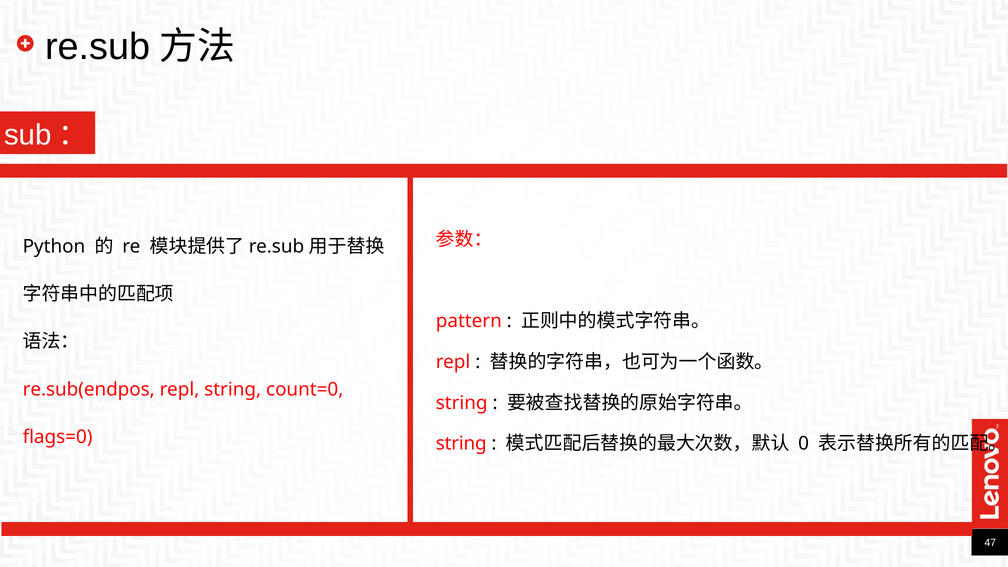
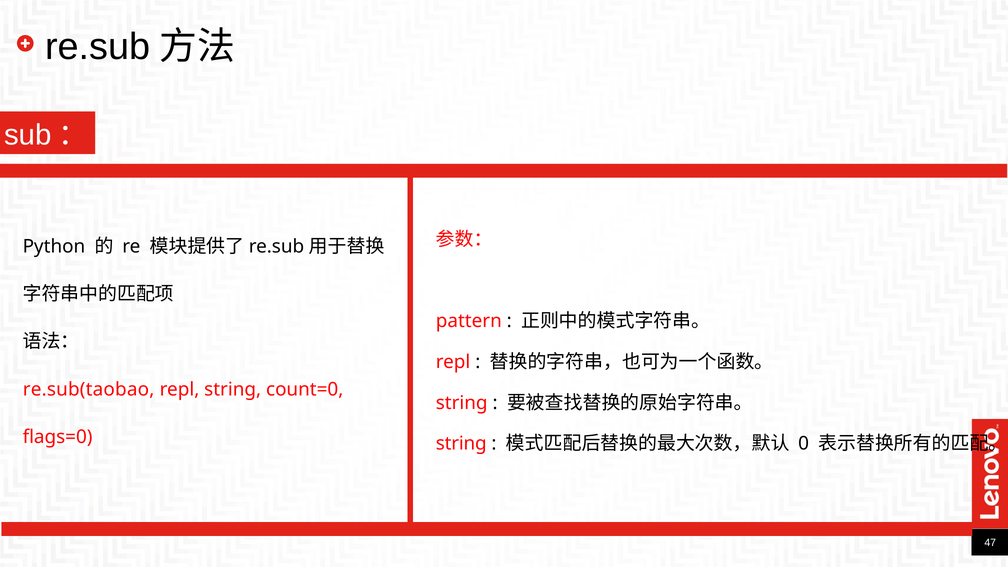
re.sub(endpos: re.sub(endpos -> re.sub(taobao (89, 389)
